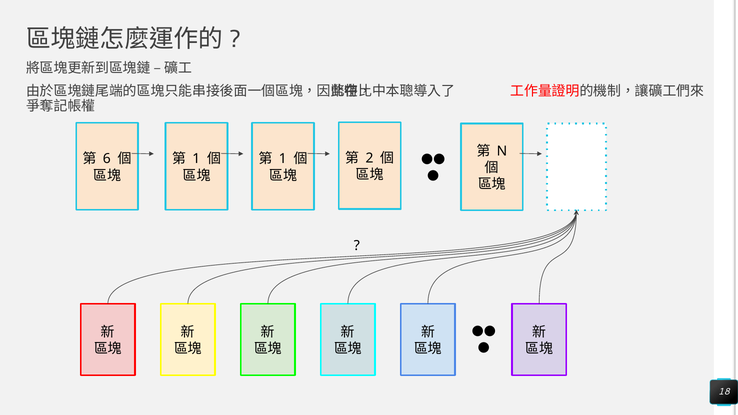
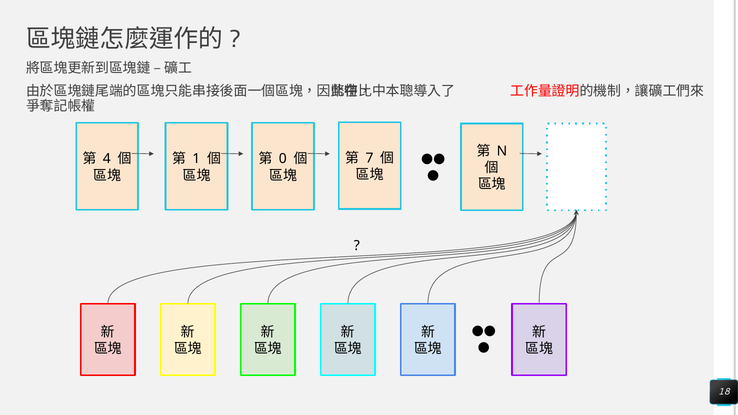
2: 2 -> 7 (370, 158)
6: 6 -> 4 (107, 159)
1: 1 -> 0 (283, 159)
